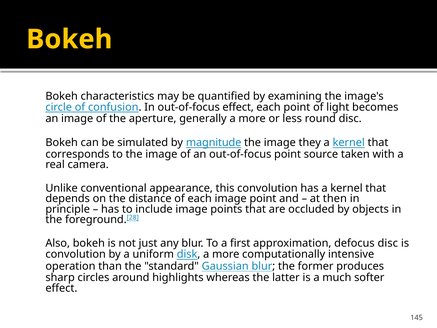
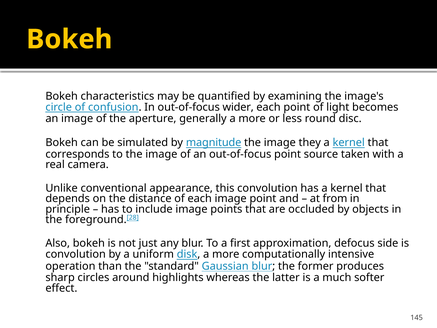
out-of-focus effect: effect -> wider (238, 107)
then: then -> from (335, 199)
defocus disc: disc -> side (388, 243)
